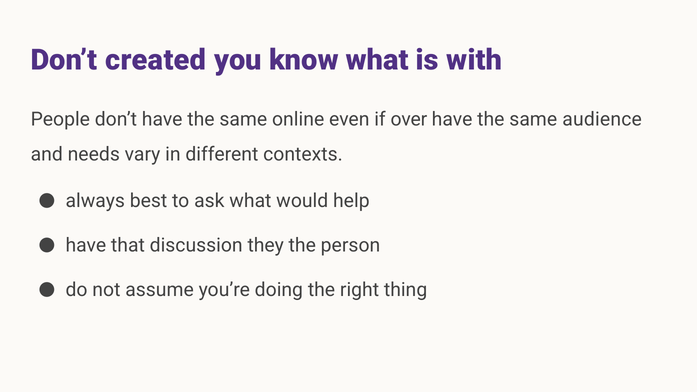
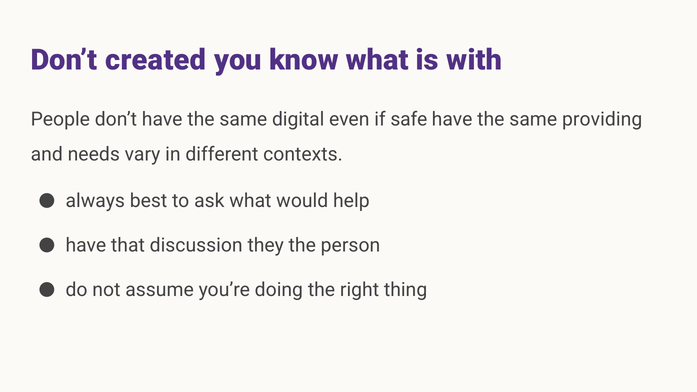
online: online -> digital (298, 119)
over: over -> safe (409, 119)
audience: audience -> providing (602, 119)
